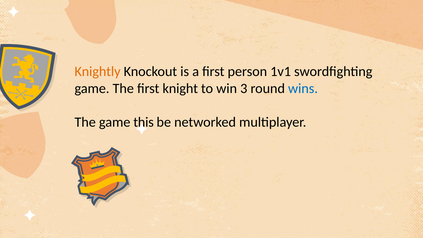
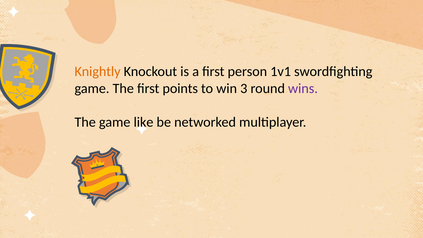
knight: knight -> points (180, 88)
wins colour: blue -> purple (303, 88)
this: this -> like (143, 122)
